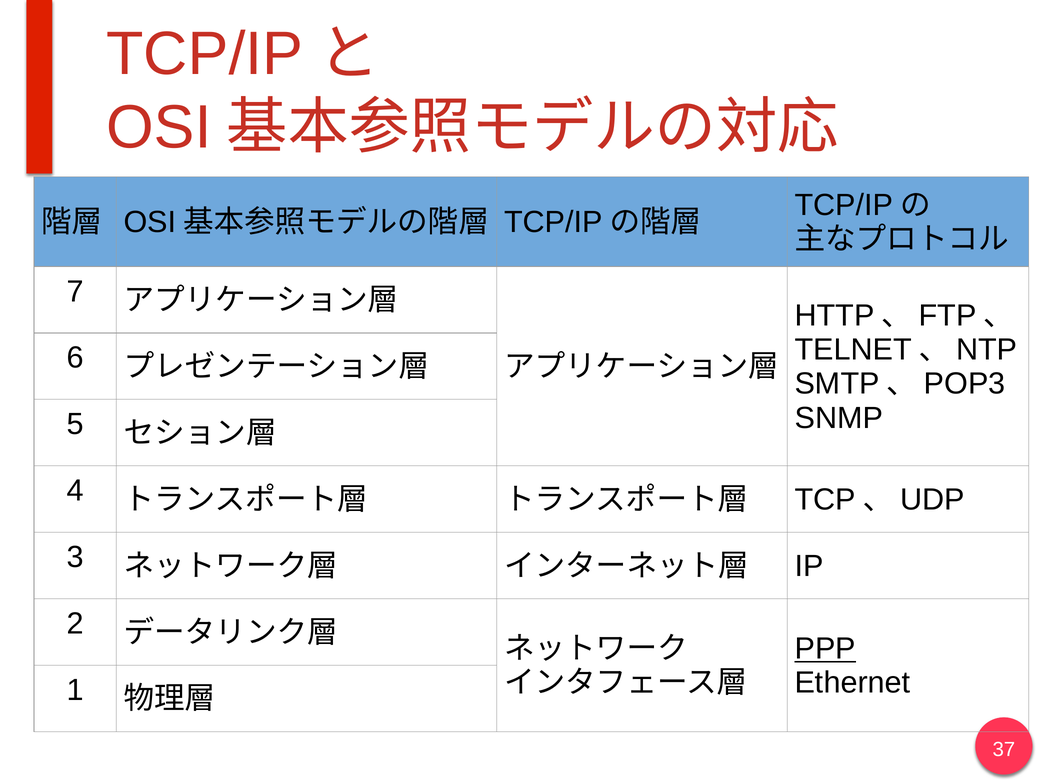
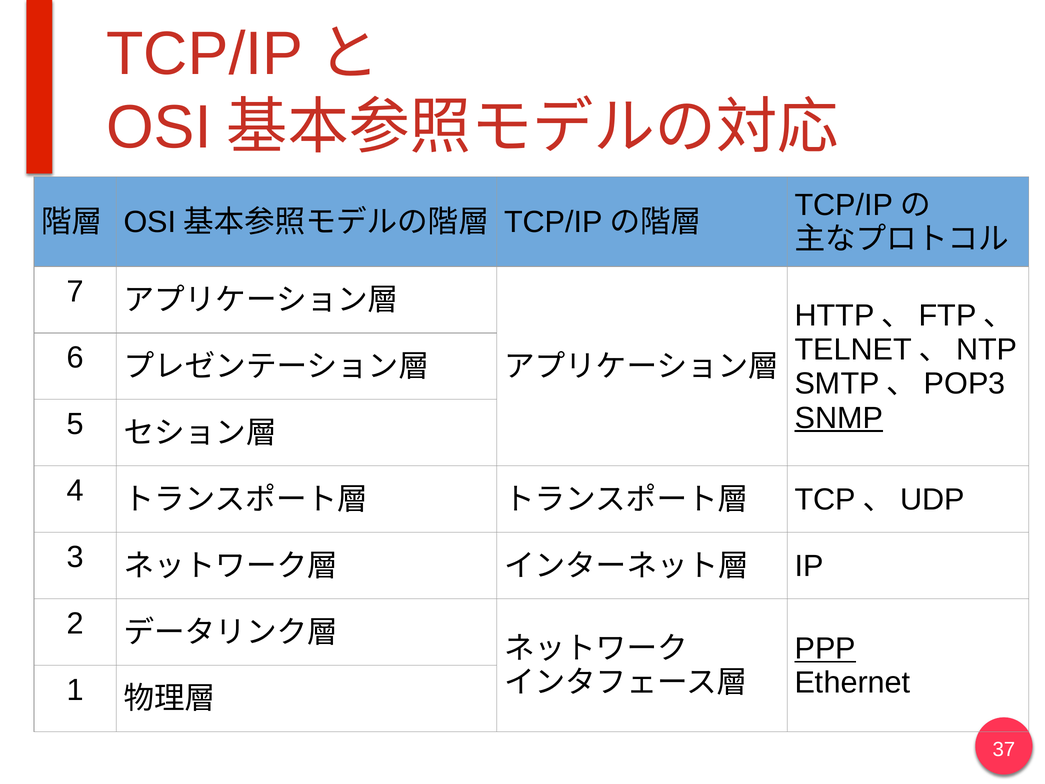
SNMP underline: none -> present (839, 418)
